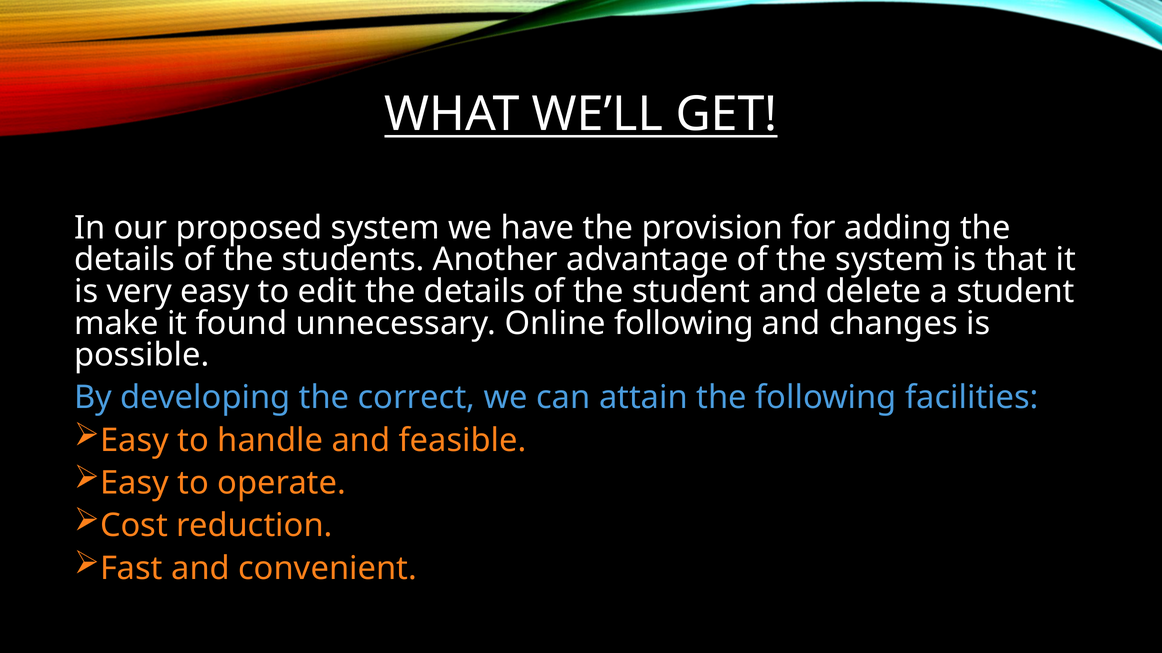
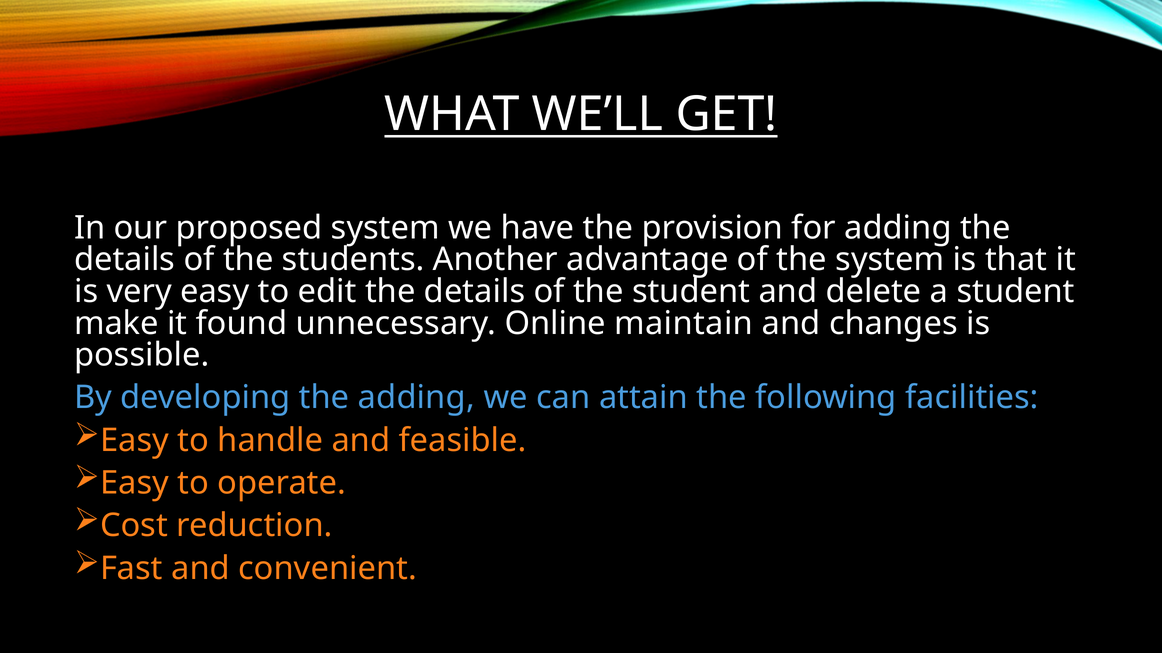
Online following: following -> maintain (684, 324)
the correct: correct -> adding (416, 398)
